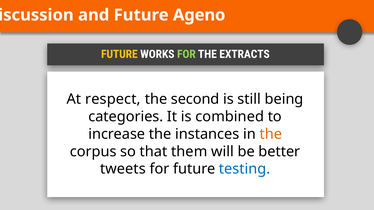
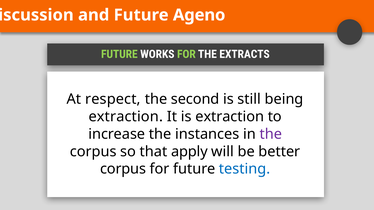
FUTURE colour: yellow -> light green (119, 54)
categories: categories -> extraction (126, 117)
is combined: combined -> extraction (230, 117)
the colour: orange -> purple (271, 134)
them: them -> apply (189, 152)
tweets: tweets -> corpus (123, 169)
